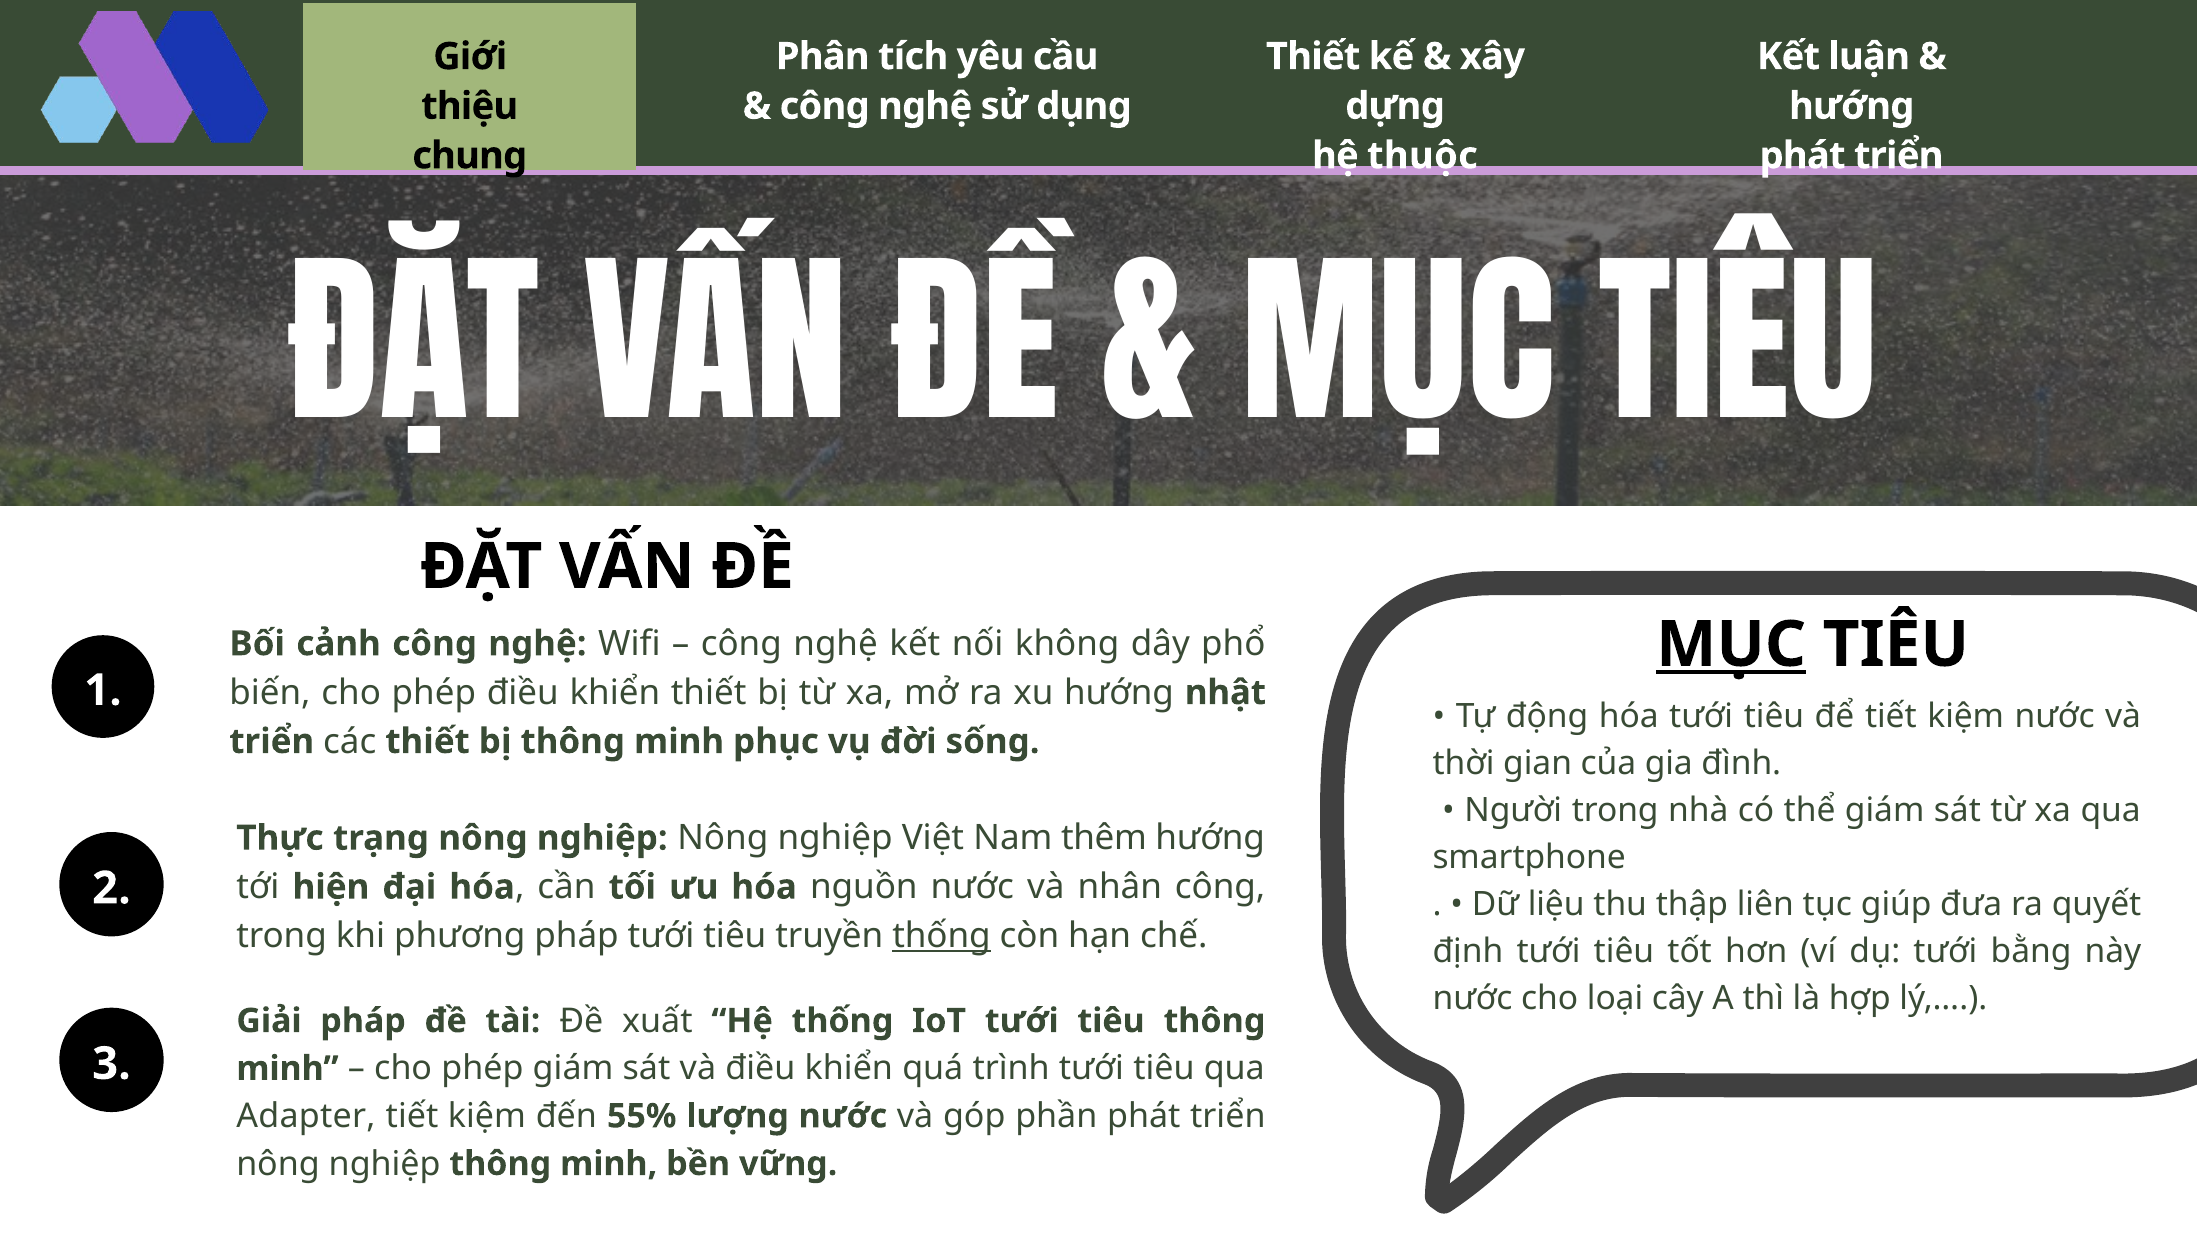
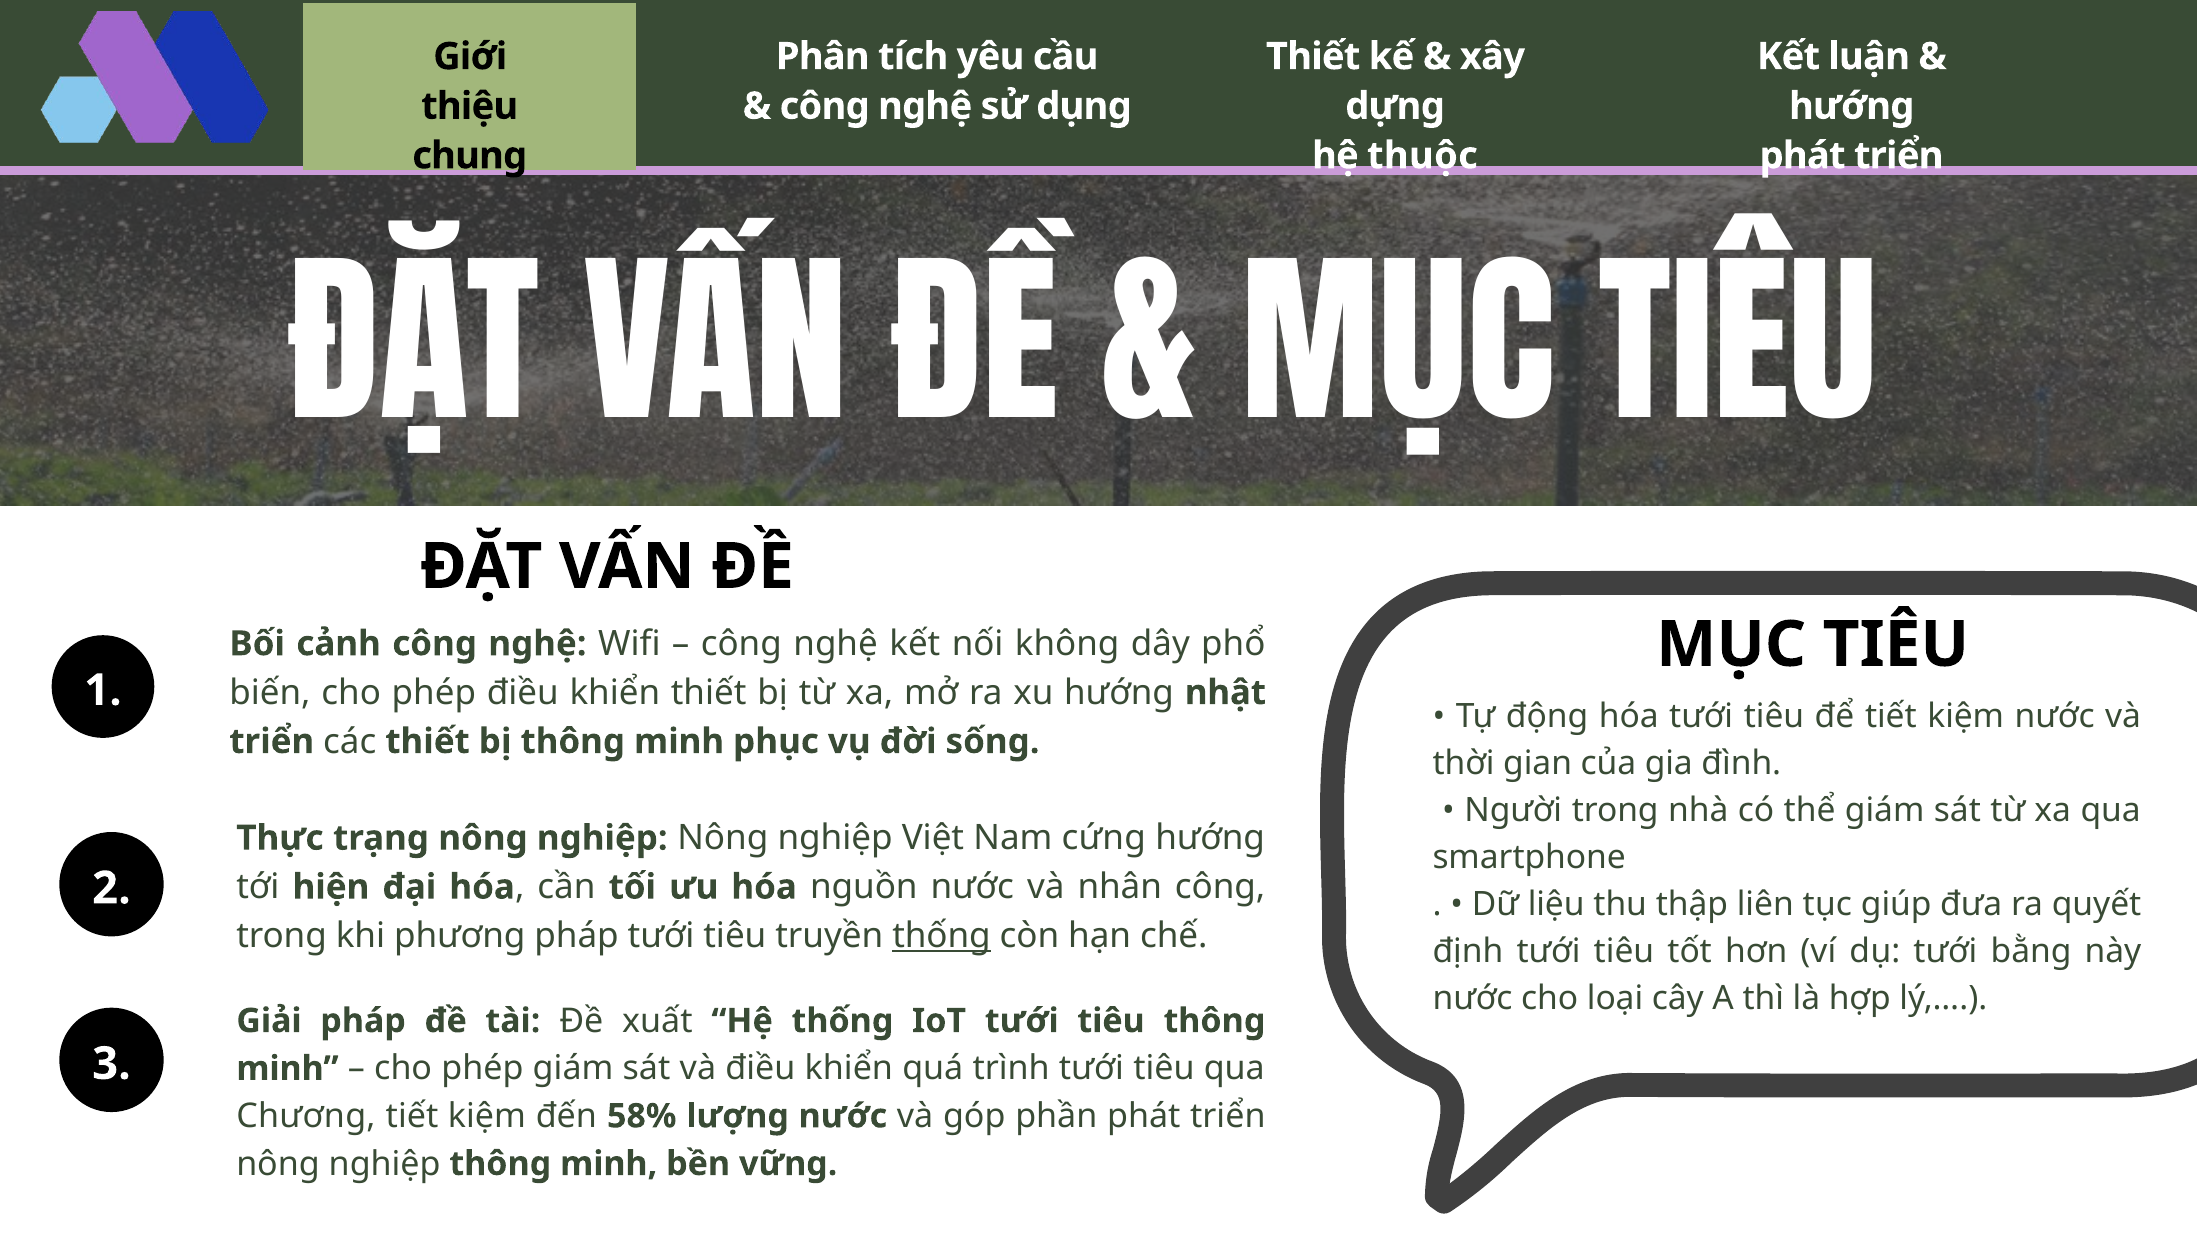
MỤC underline: present -> none (1731, 645)
thêm: thêm -> cứng (1104, 838)
Adapter: Adapter -> Chương (306, 1116)
55%: 55% -> 58% (642, 1116)
